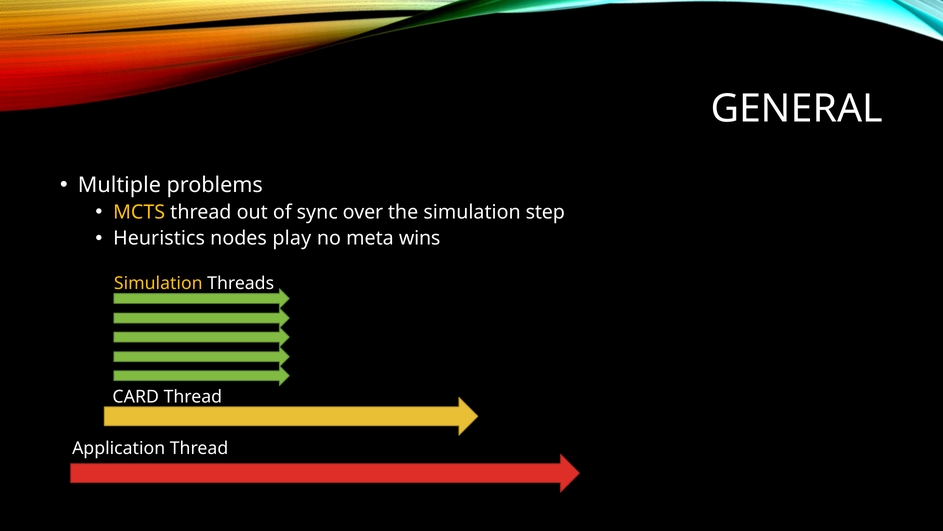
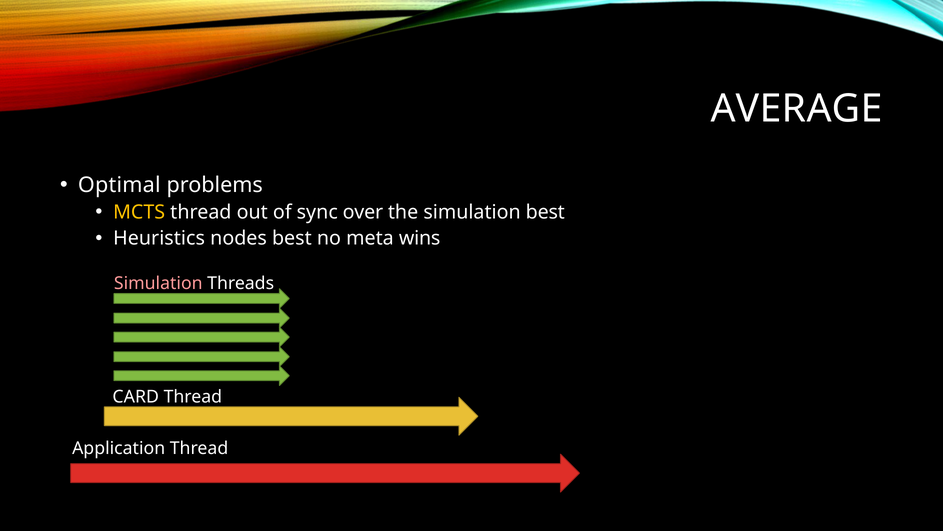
GENERAL: GENERAL -> AVERAGE (797, 109)
Multiple: Multiple -> Optimal (119, 185)
simulation step: step -> best (545, 212)
nodes play: play -> best (292, 238)
Simulation colour: yellow -> pink (158, 283)
